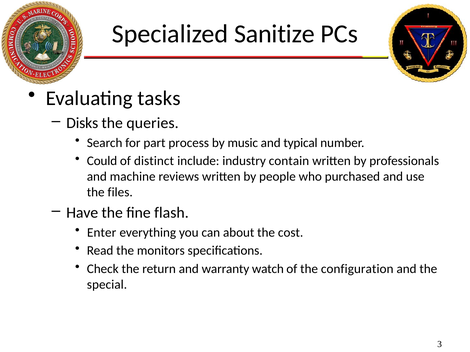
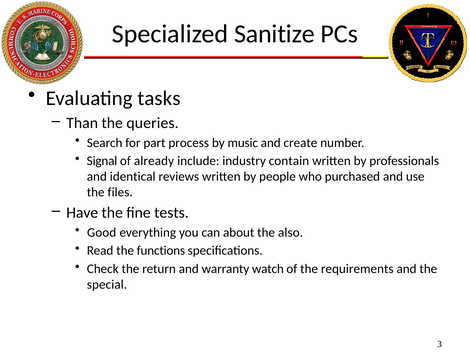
Disks: Disks -> Than (82, 123)
typical: typical -> create (300, 143)
Could: Could -> Signal (102, 161)
distinct: distinct -> already (154, 161)
machine: machine -> identical (133, 177)
flash: flash -> tests (172, 213)
Enter: Enter -> Good (102, 233)
cost: cost -> also (291, 233)
monitors: monitors -> functions (161, 251)
configuration: configuration -> requirements (357, 269)
